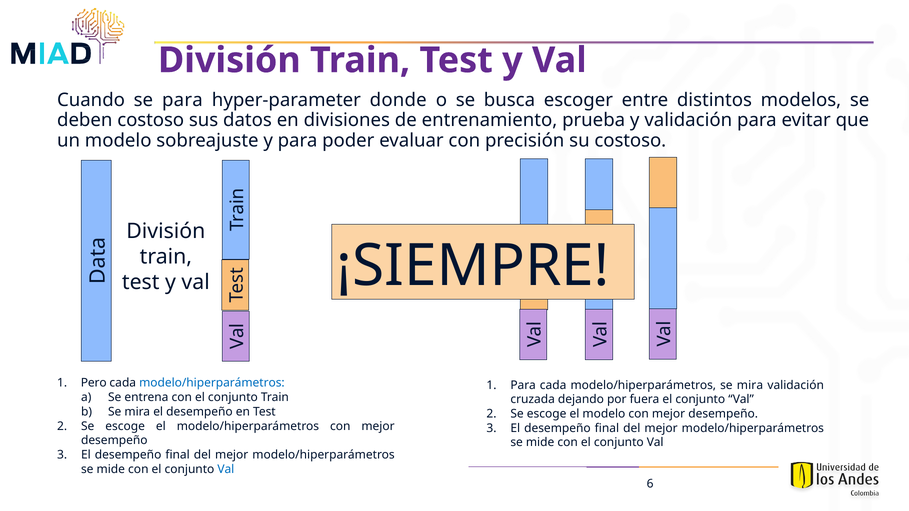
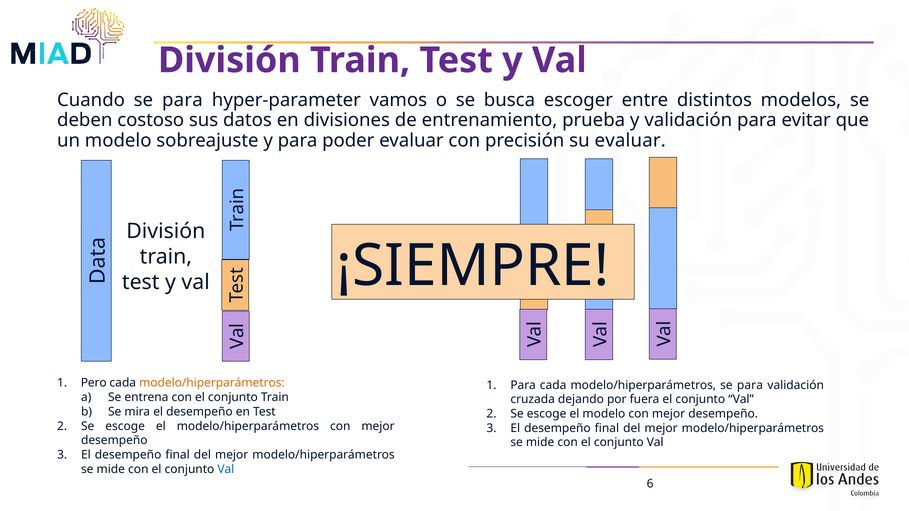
donde: donde -> vamos (398, 100)
su costoso: costoso -> evaluar (630, 140)
modelo/hiperparámetros colour: blue -> orange (212, 383)
modelo/hiperparámetros se mira: mira -> para (750, 385)
